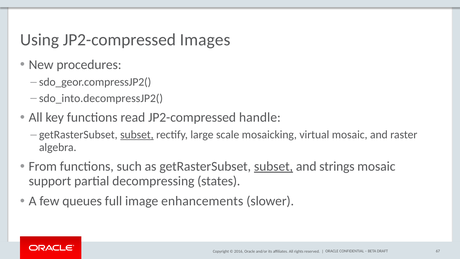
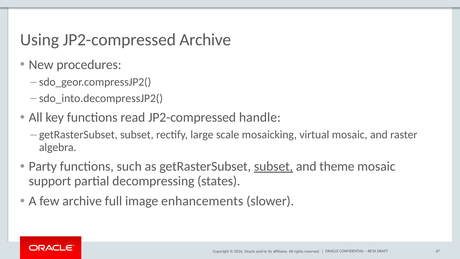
JP2-compressed Images: Images -> Archive (205, 40)
subset underline: present -> none (137, 135)
From: From -> Party (43, 166)
strings: strings -> theme (337, 166)
few queues: queues -> archive (82, 201)
